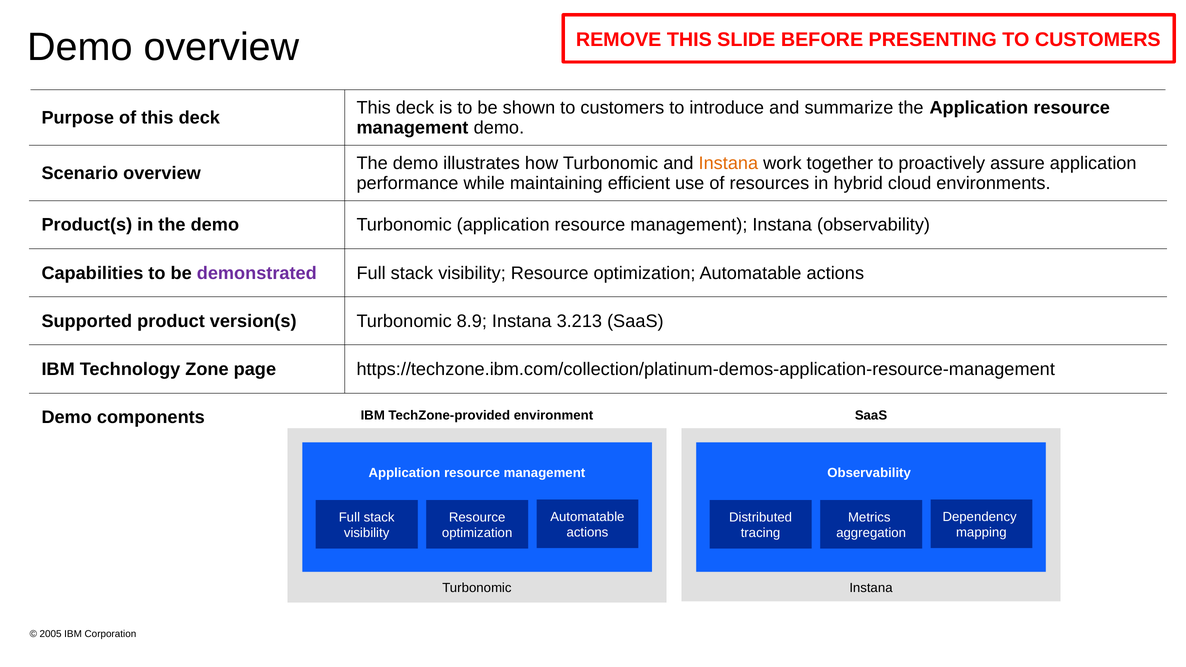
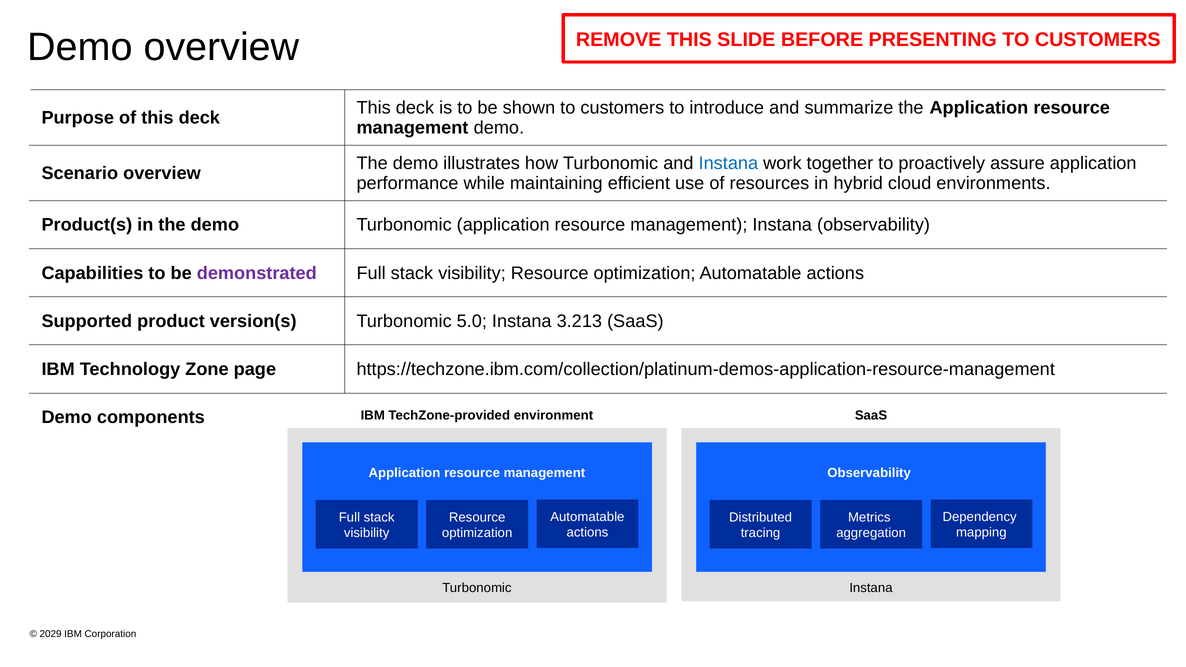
Instana colour: orange -> blue (728, 163)
8.9: 8.9 -> 5.0 (472, 321)
2005: 2005 -> 2029 (51, 634)
